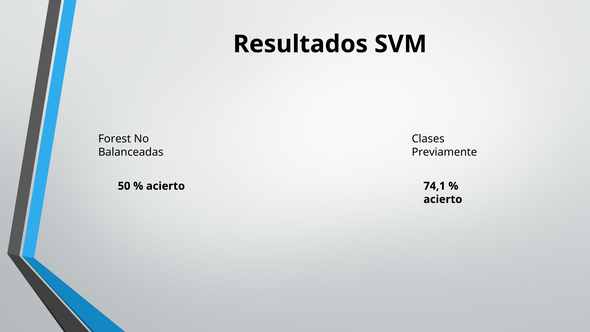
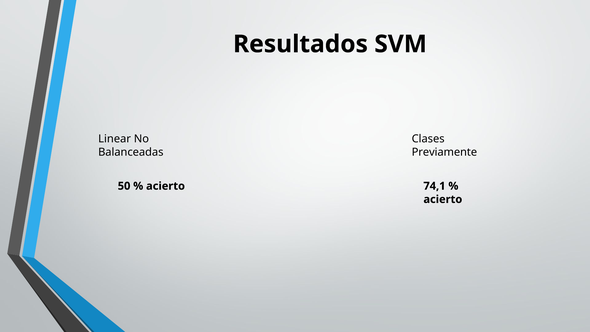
Forest: Forest -> Linear (115, 139)
